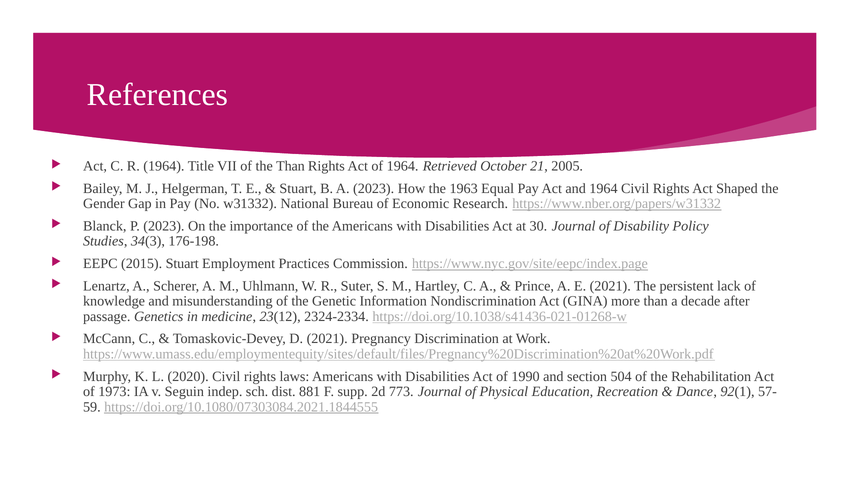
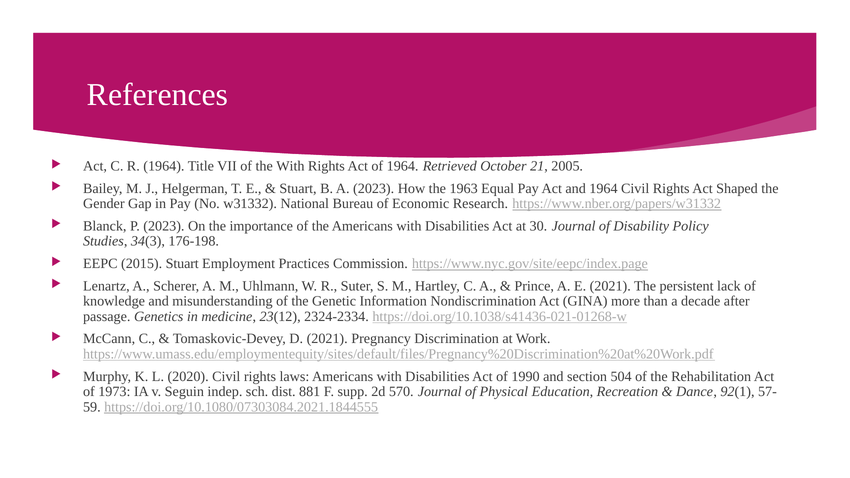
the Than: Than -> With (290, 166)
773: 773 -> 570 (401, 392)
